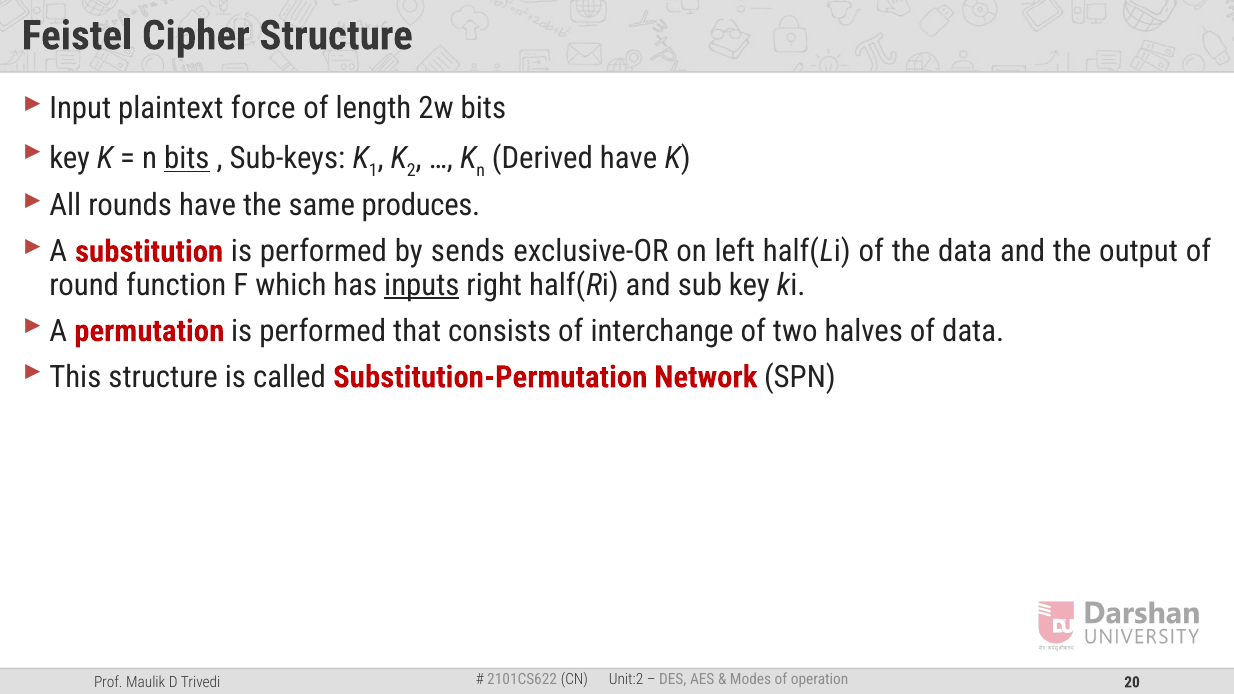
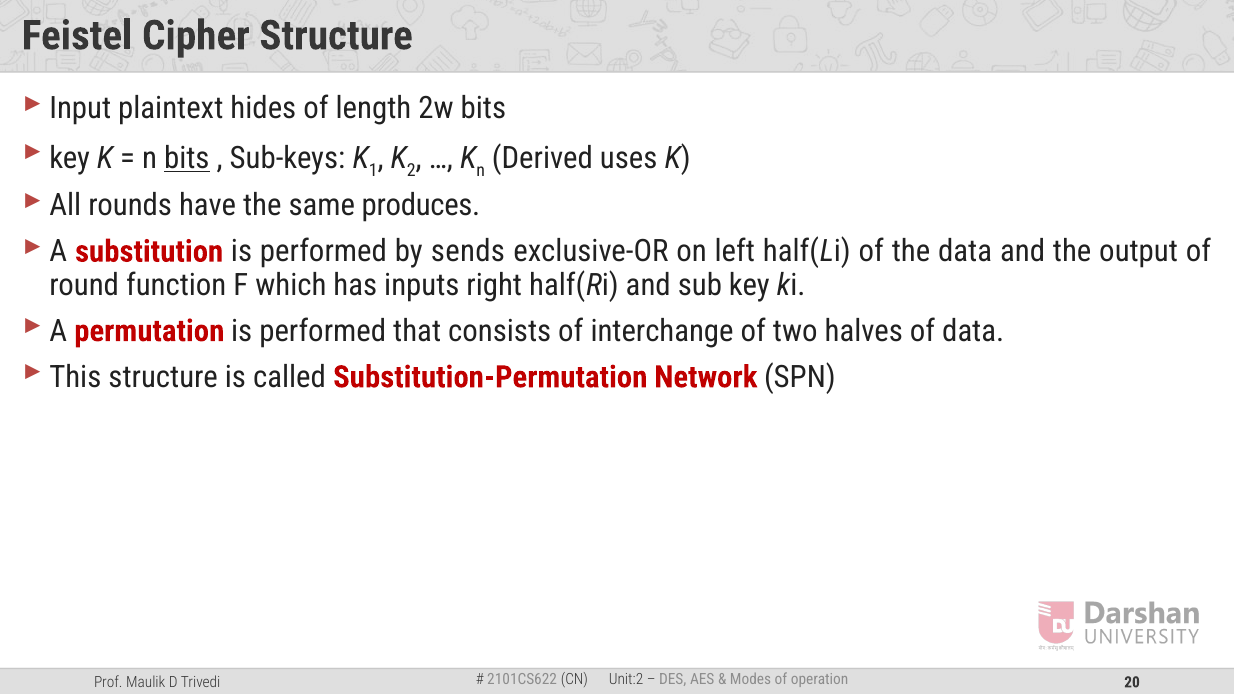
force: force -> hides (263, 108)
Derived have: have -> uses (629, 158)
inputs underline: present -> none (422, 285)
